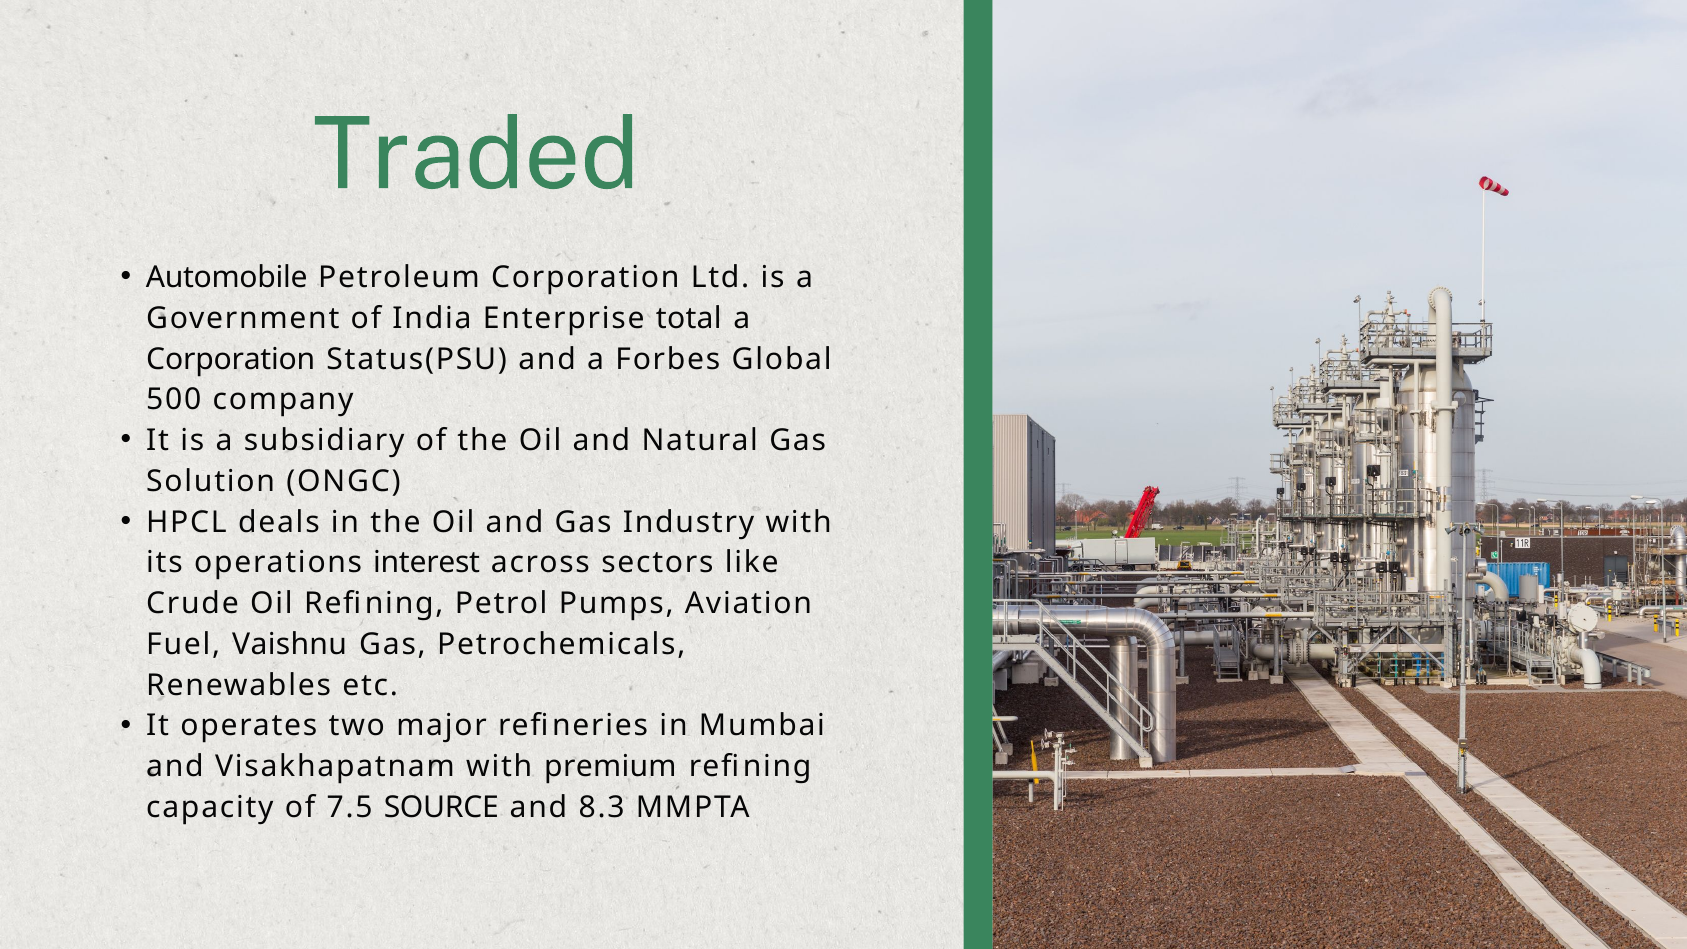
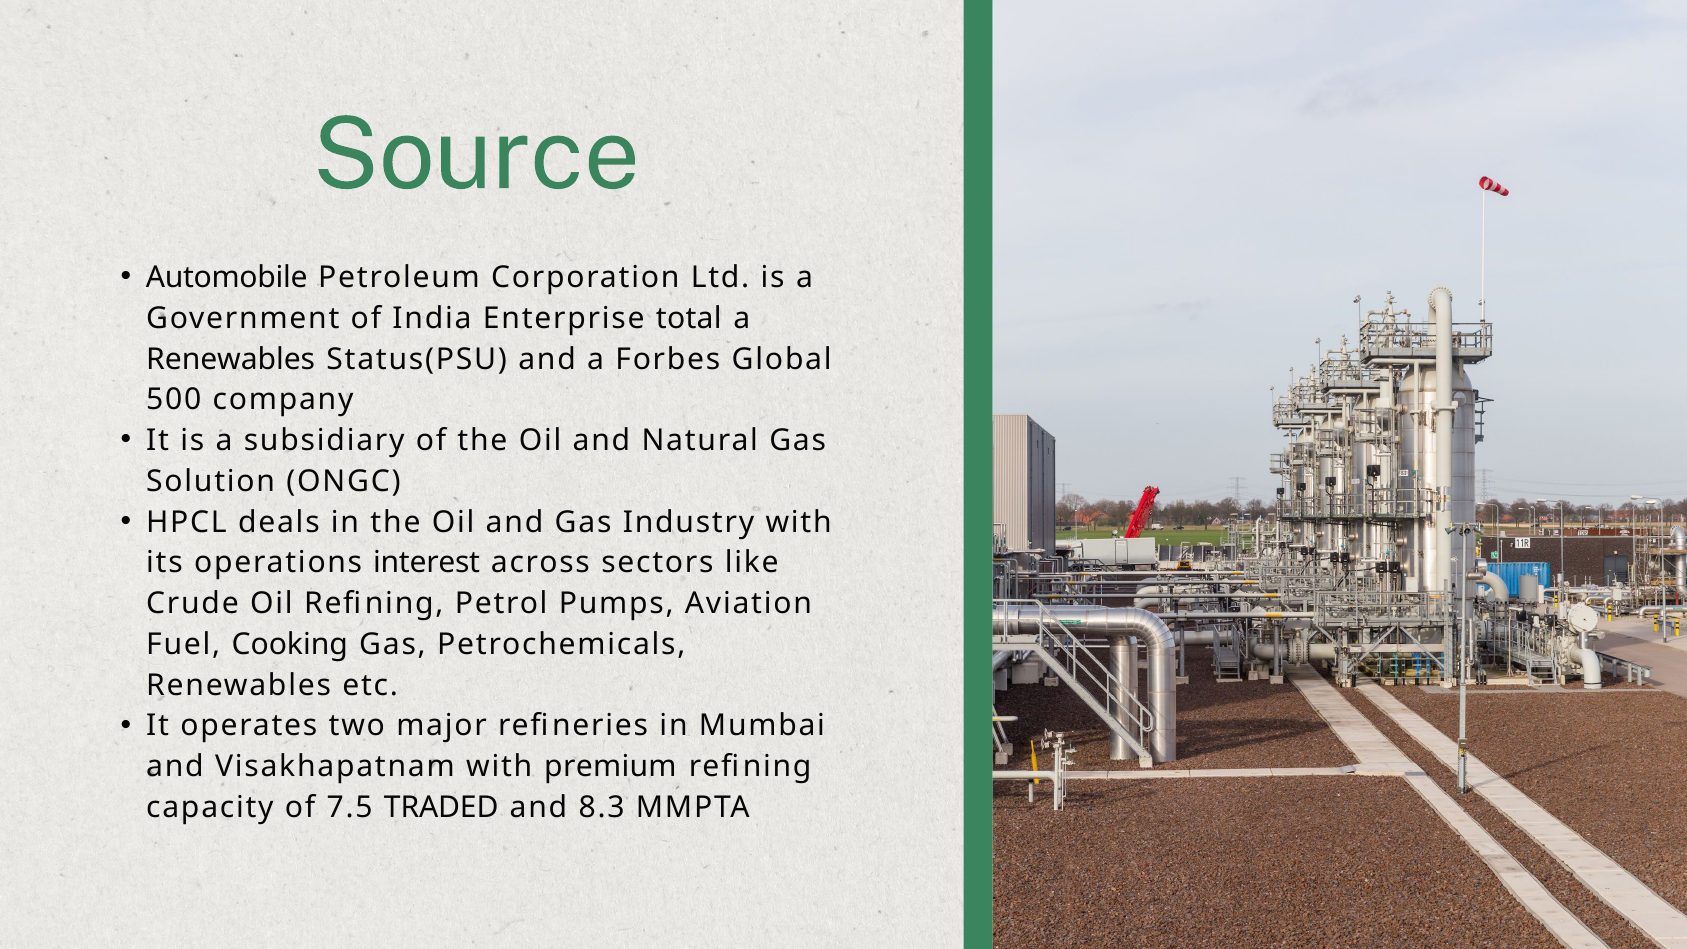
Traded: Traded -> Source (476, 155)
Corporation: Corporation -> Renewables (231, 359)
Vaishnu: Vaishnu -> Cooking (290, 644)
SOURCE: SOURCE -> TRADED (441, 807)
